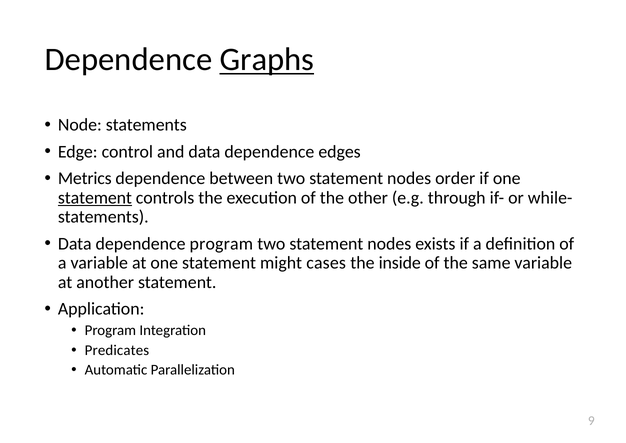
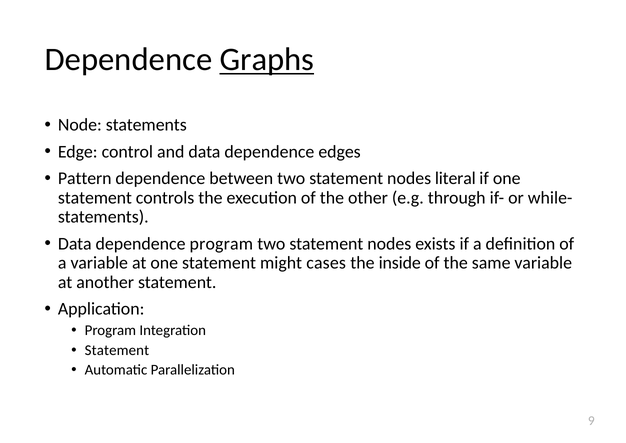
Metrics: Metrics -> Pattern (85, 178)
order: order -> literal (455, 178)
statement underline: present -> none (95, 197)
Predicates: Predicates -> Statement (117, 350)
